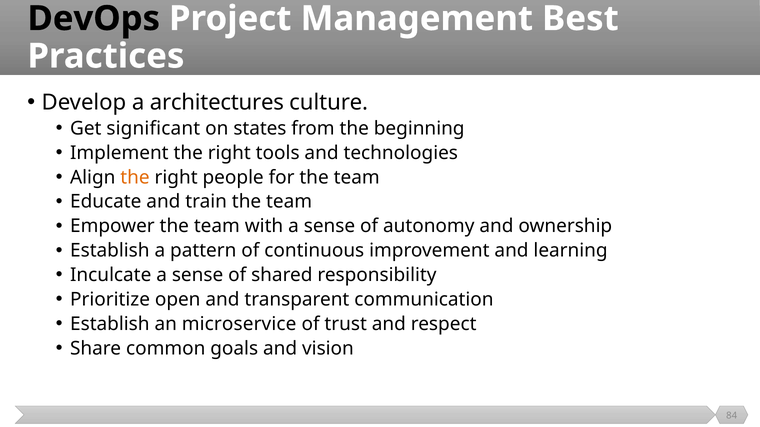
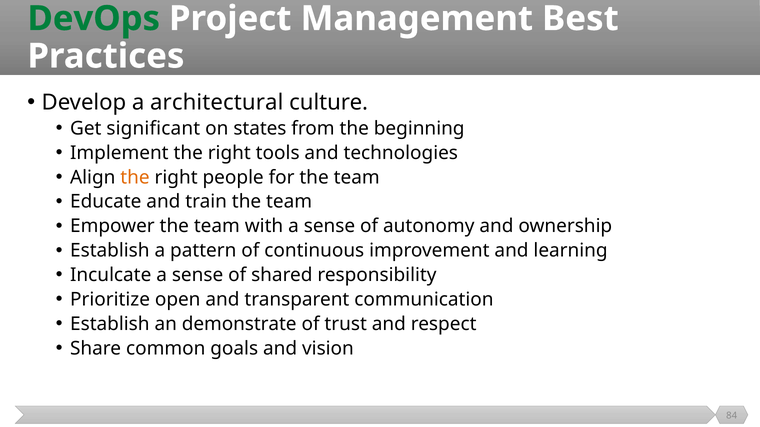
DevOps colour: black -> green (94, 19)
architectures: architectures -> architectural (217, 102)
microservice: microservice -> demonstrate (239, 324)
